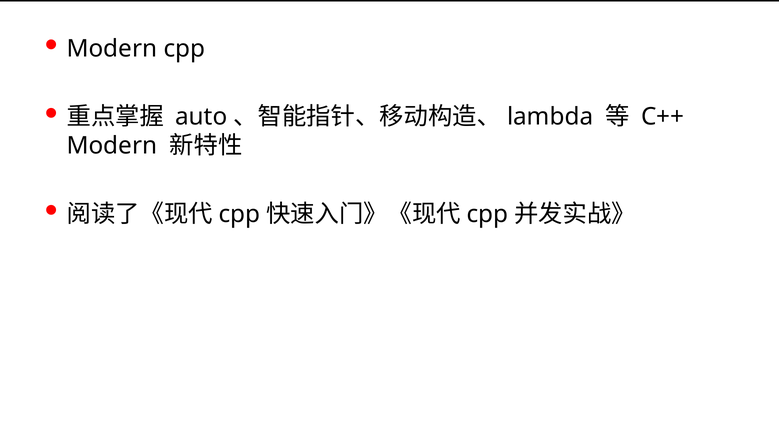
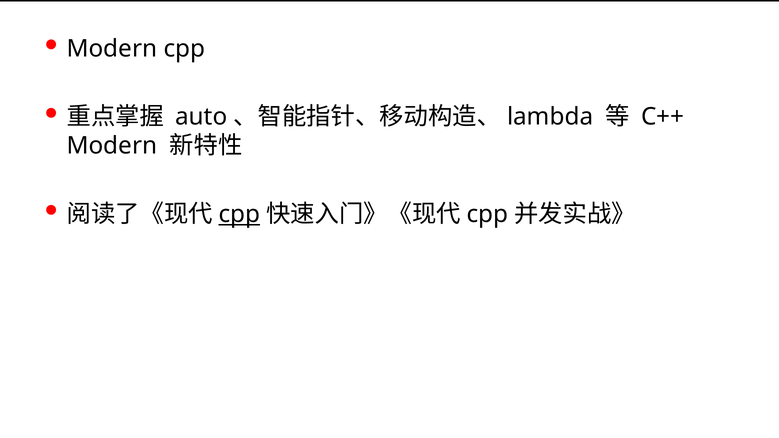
cpp underline: none -> present (239, 214)
